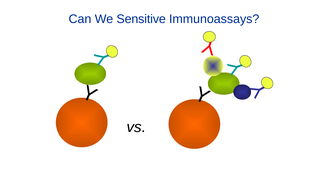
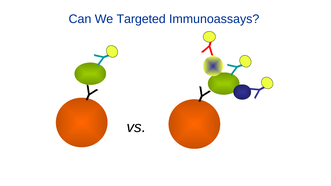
Sensitive: Sensitive -> Targeted (141, 19)
